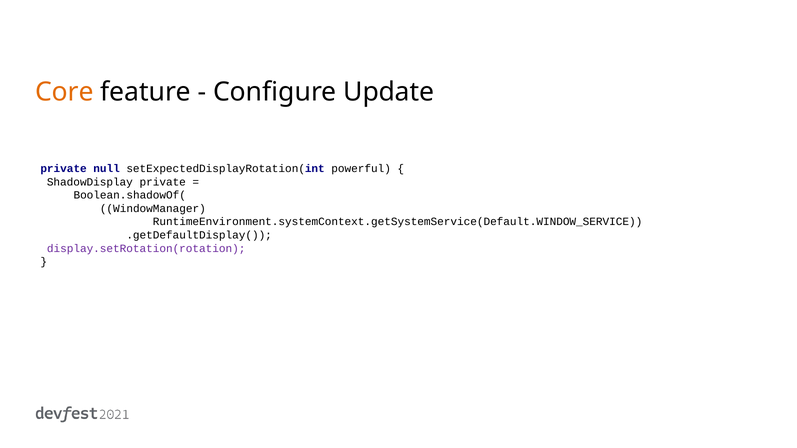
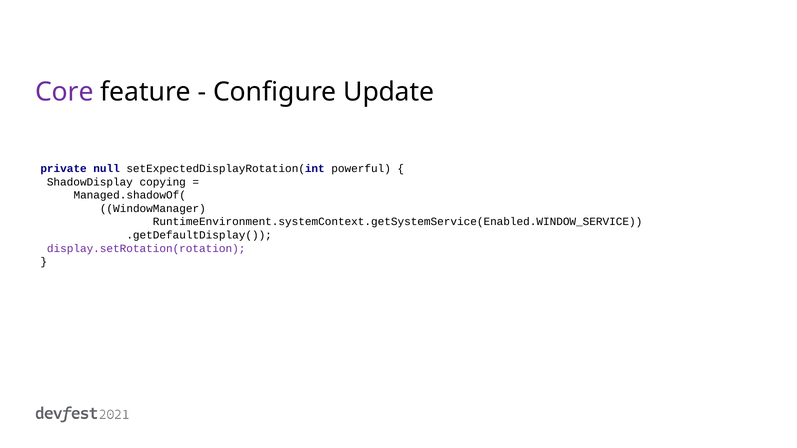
Core colour: orange -> purple (64, 92)
ShadowDisplay private: private -> copying (163, 182)
Boolean.shadowOf(: Boolean.shadowOf( -> Managed.shadowOf( (130, 195)
RuntimeEnvironment.systemContext.getSystemService(Default.WINDOW_SERVICE: RuntimeEnvironment.systemContext.getSystemService(Default.WINDOW_SERVICE -> RuntimeEnvironment.systemContext.getSystemService(Enabled.WINDOW_SERVICE (398, 222)
